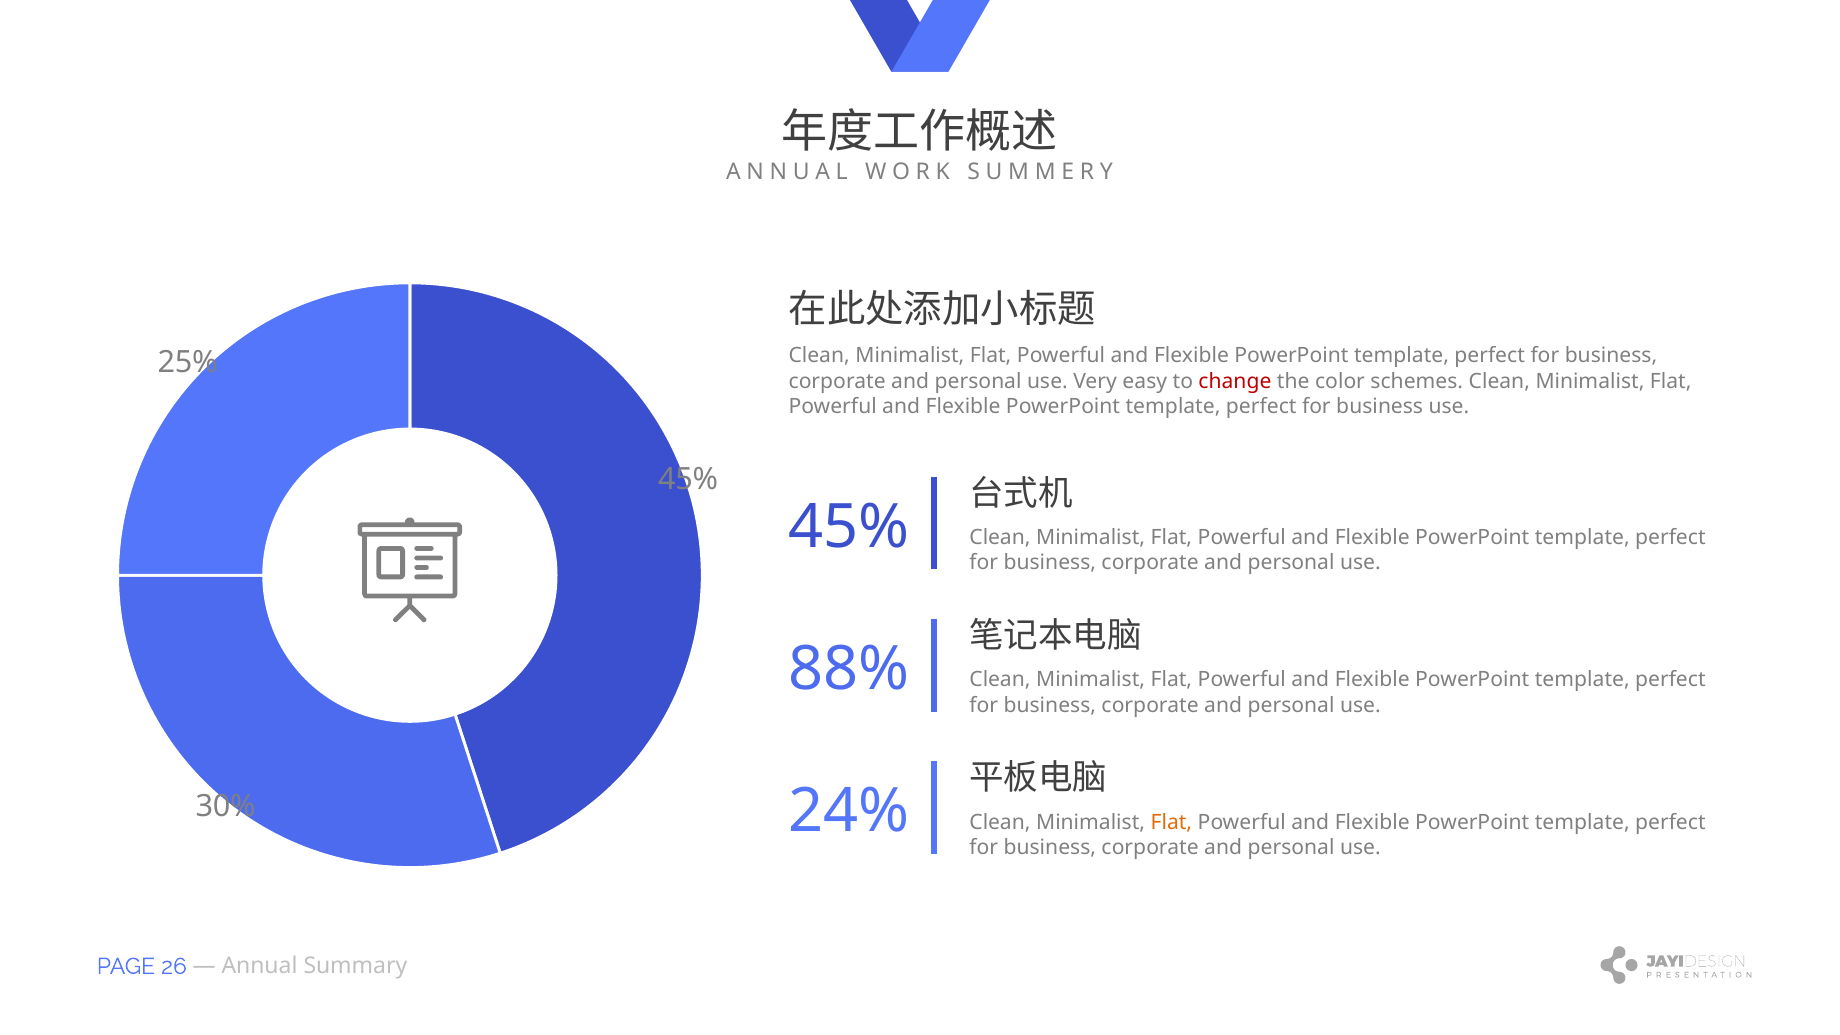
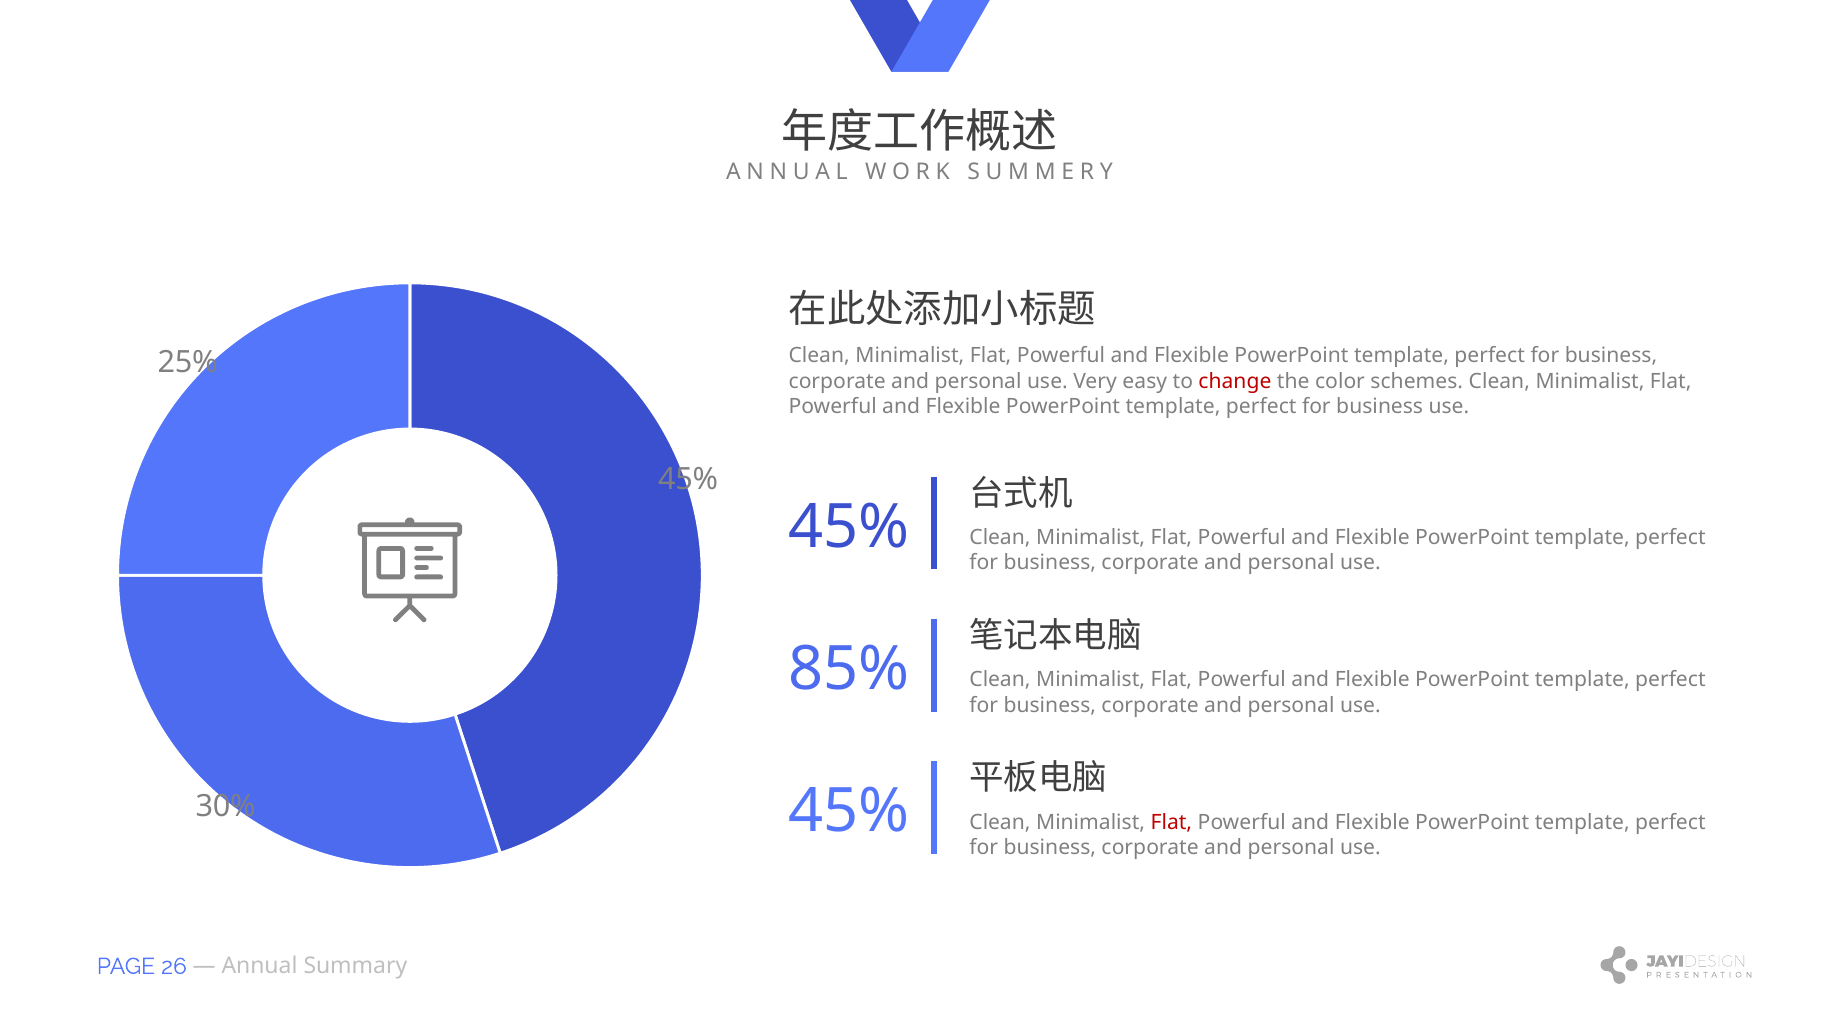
88%: 88% -> 85% (849, 669)
24%: 24% -> 45% (849, 811)
Flat colour: orange -> red (1171, 822)
